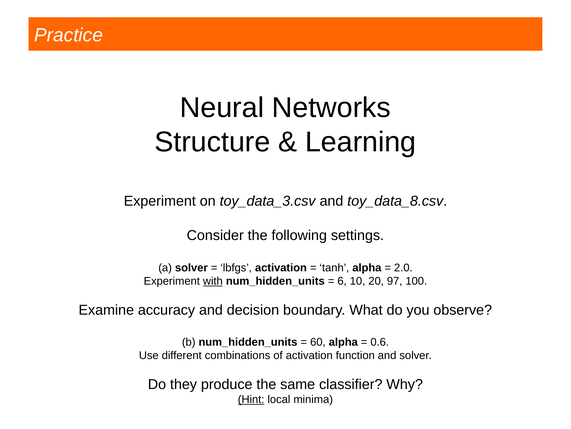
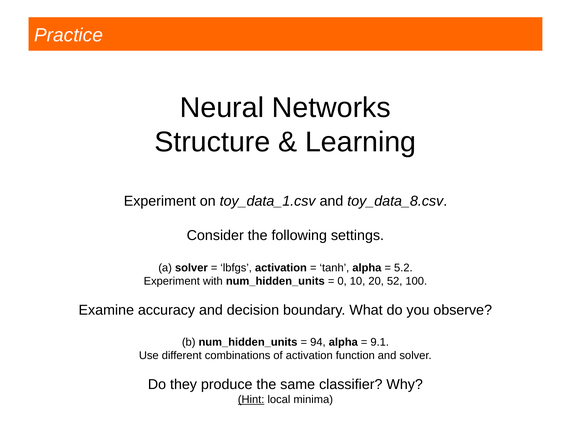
toy_data_3.csv: toy_data_3.csv -> toy_data_1.csv (268, 201)
2.0: 2.0 -> 5.2 (403, 267)
with underline: present -> none (213, 281)
6: 6 -> 0 (342, 281)
97: 97 -> 52 (395, 281)
60: 60 -> 94 (318, 342)
0.6: 0.6 -> 9.1 (380, 342)
